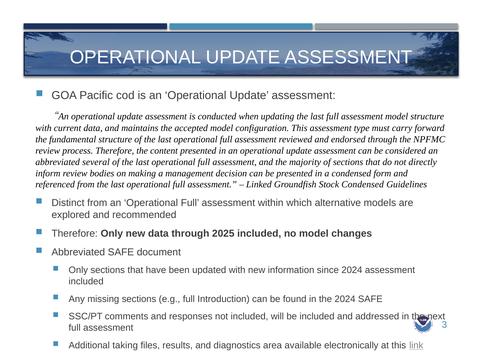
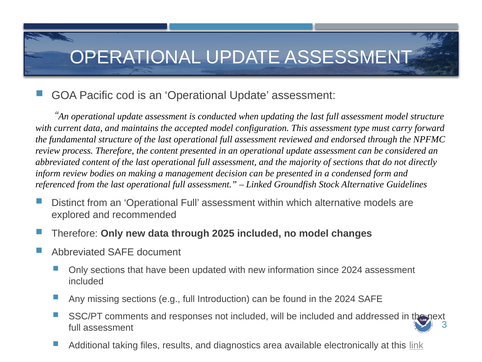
abbreviated several: several -> content (96, 162)
Stock Condensed: Condensed -> Alternative (363, 184)
